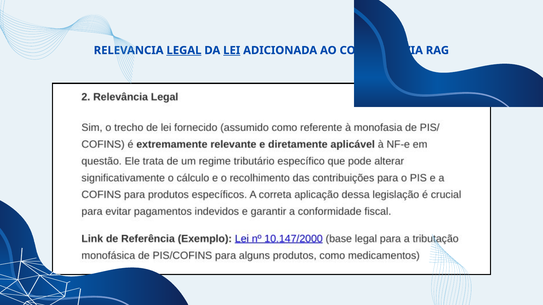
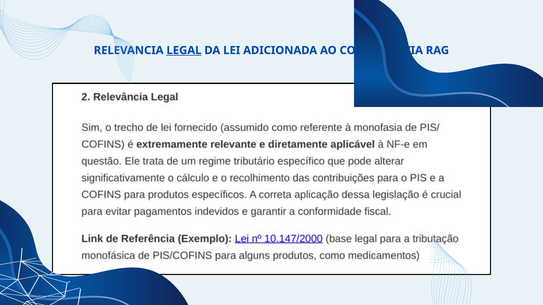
LEI underline: present -> none (232, 50)
